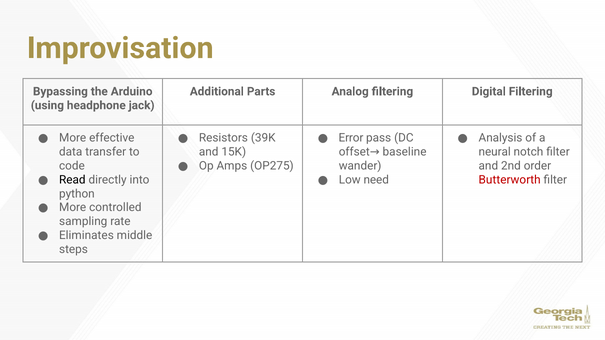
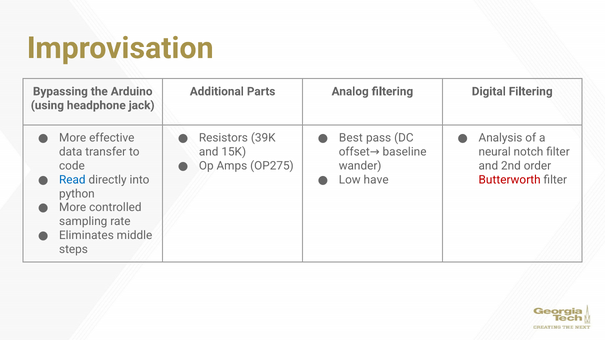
Error: Error -> Best (351, 138)
Read colour: black -> blue (72, 180)
need: need -> have (376, 180)
